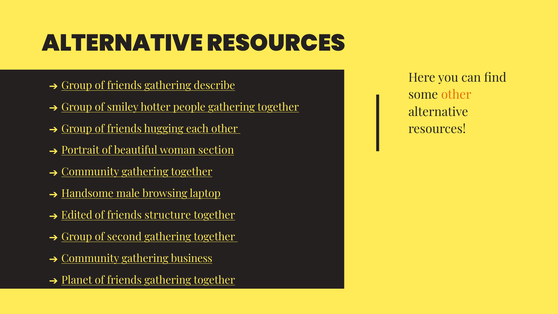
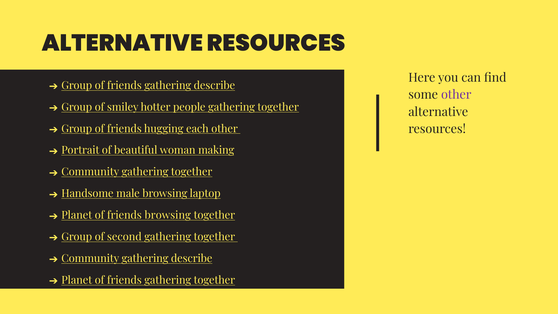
other colour: orange -> purple (456, 95)
section: section -> making (216, 150)
Edited: Edited -> Planet (77, 215)
friends structure: structure -> browsing (168, 215)
Community gathering business: business -> describe (192, 258)
